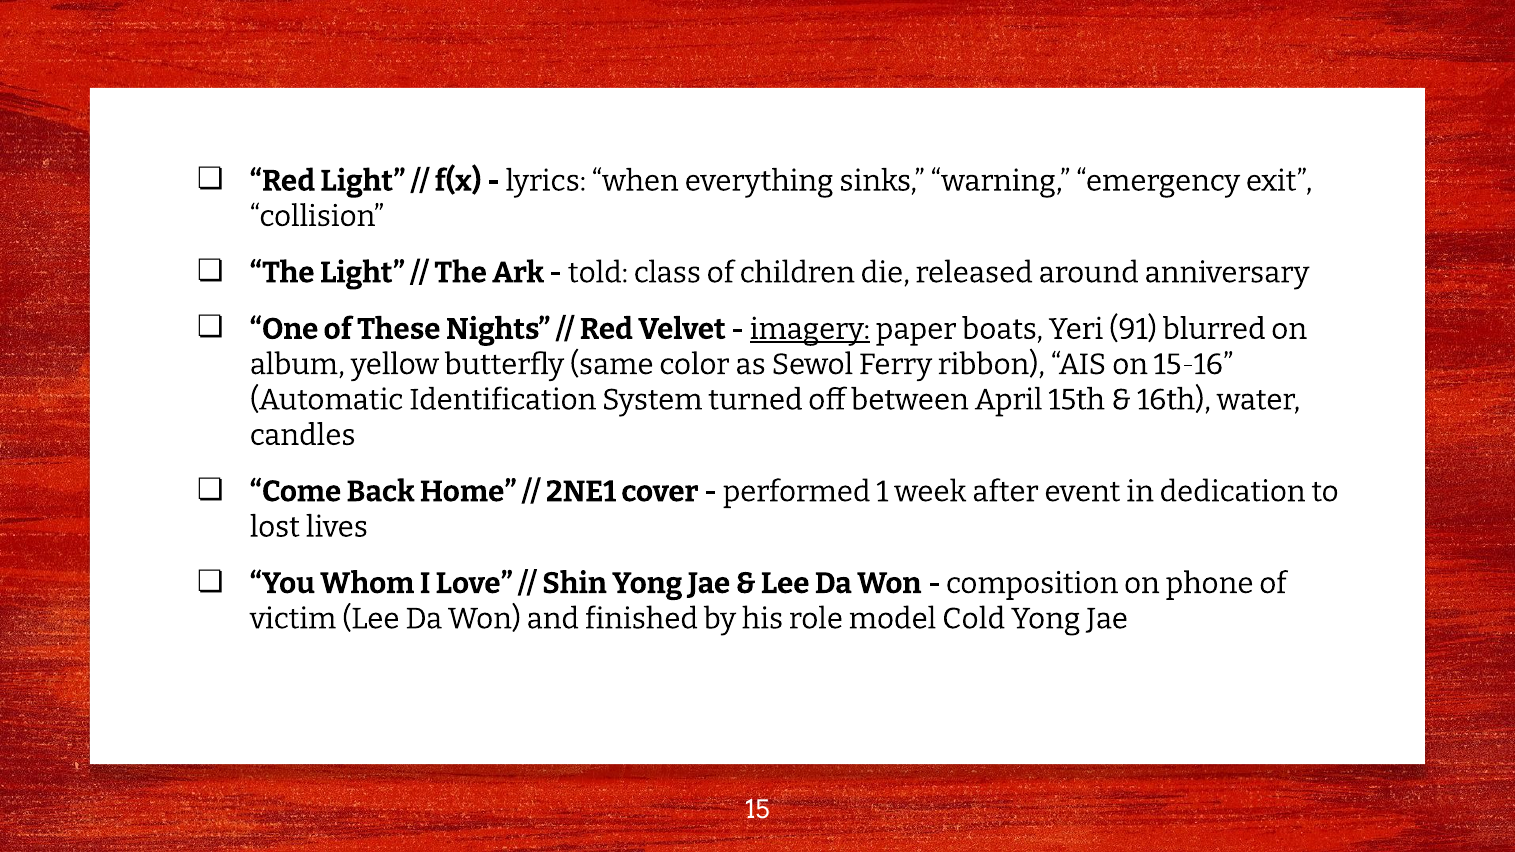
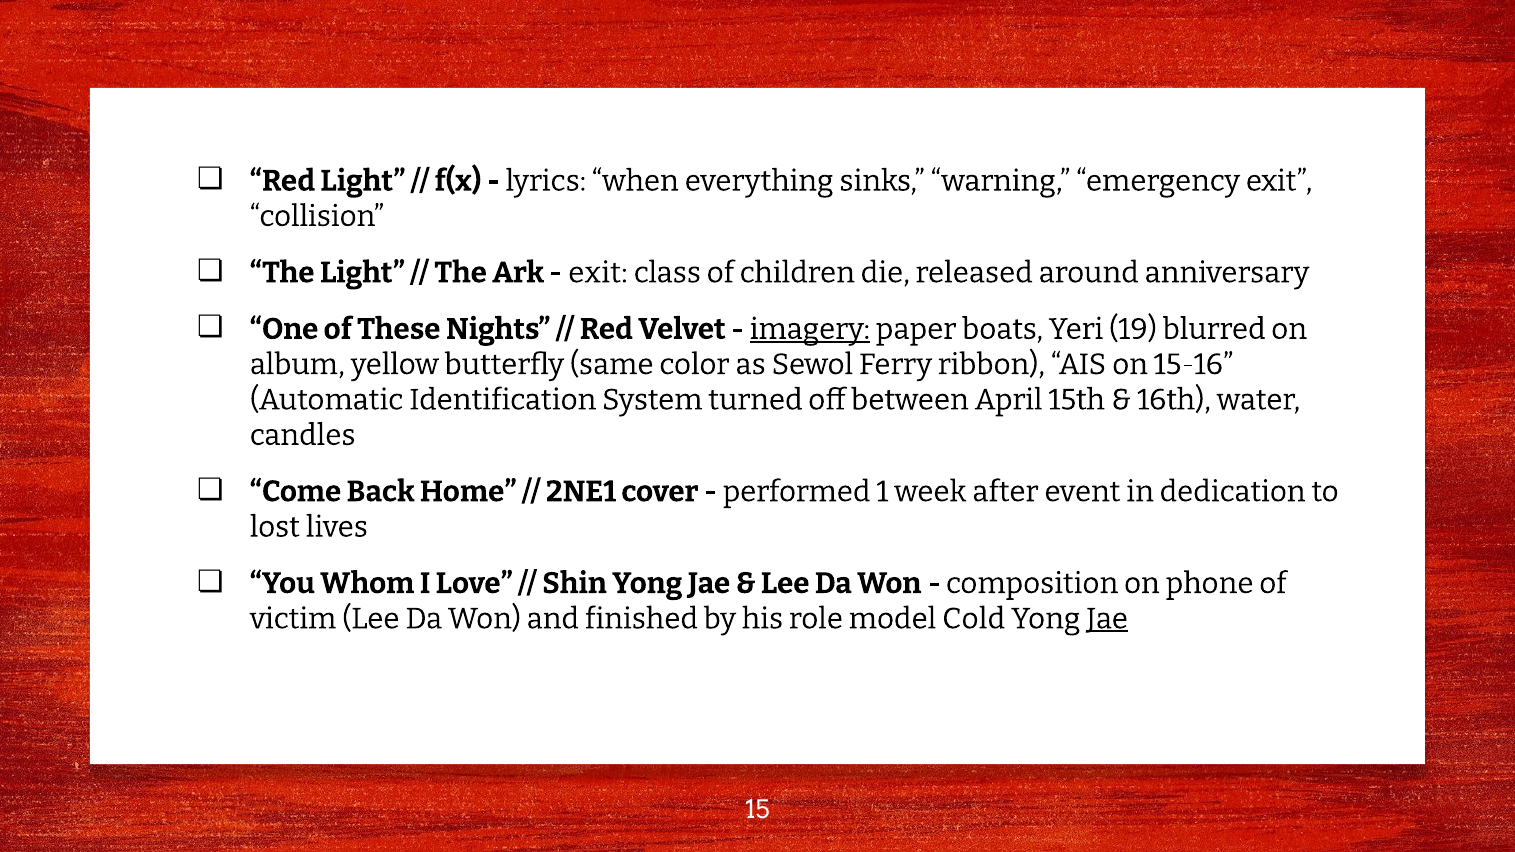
told: told -> exit (598, 273)
91: 91 -> 19 (1133, 329)
Jae underline: none -> present (1107, 619)
